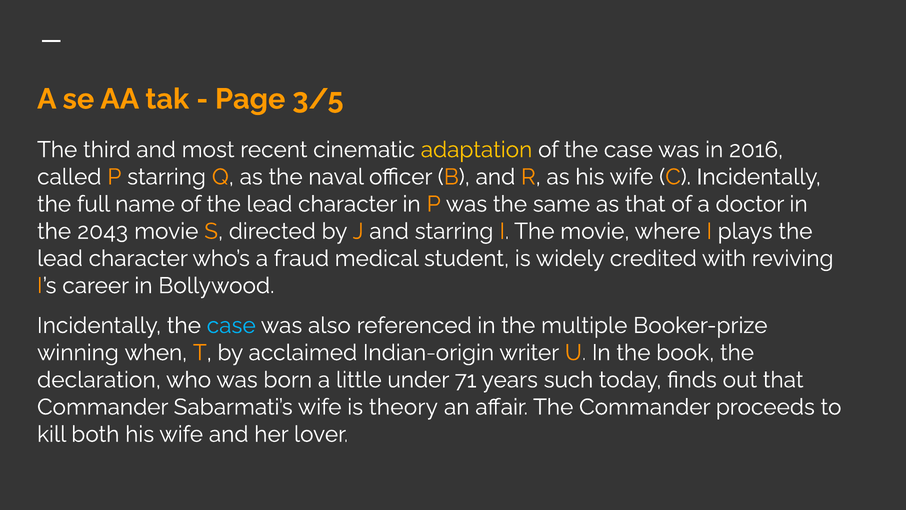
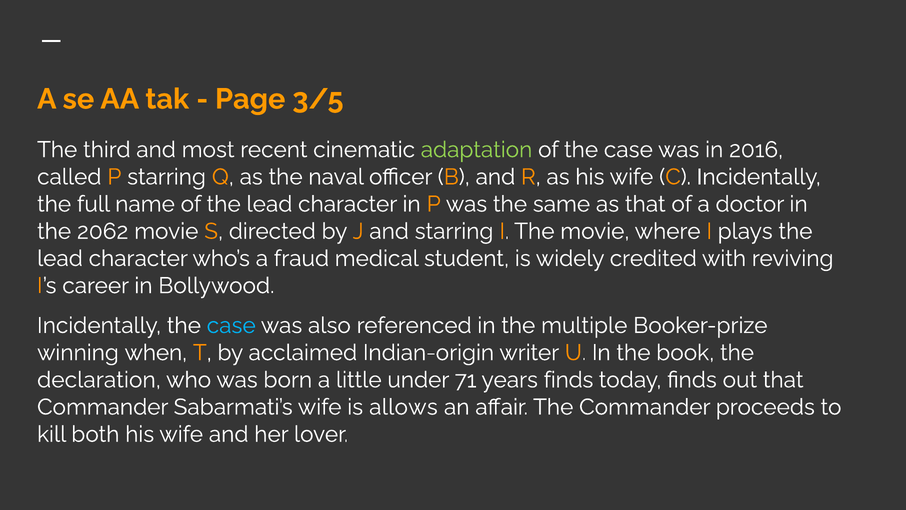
adaptation colour: yellow -> light green (477, 150)
2043: 2043 -> 2062 (103, 231)
years such: such -> finds (568, 380)
theory: theory -> allows (403, 407)
